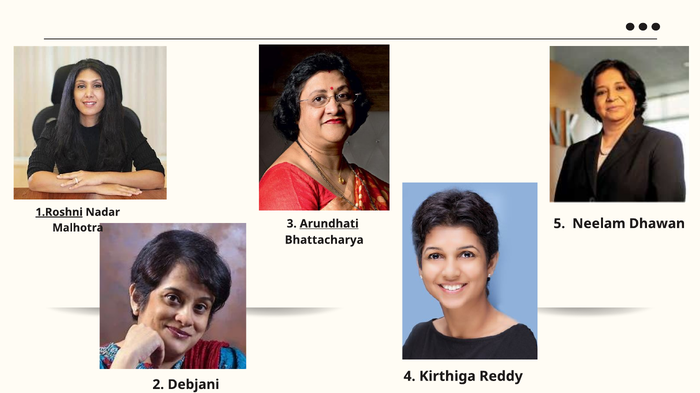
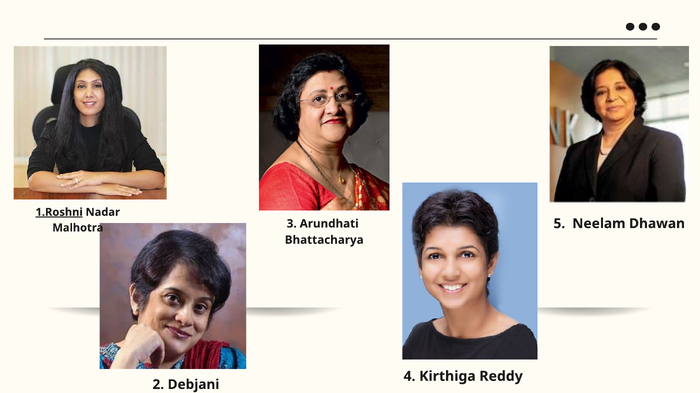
Arundhati underline: present -> none (329, 224)
